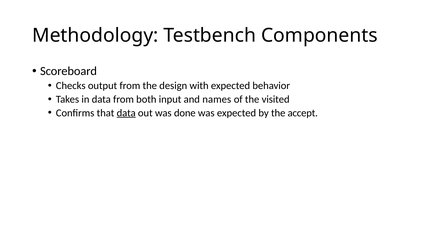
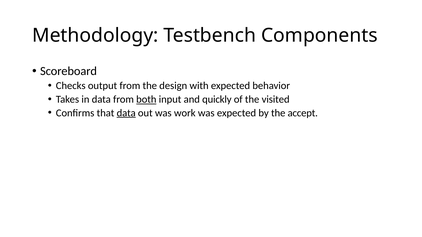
both underline: none -> present (146, 99)
names: names -> quickly (217, 99)
done: done -> work (185, 113)
